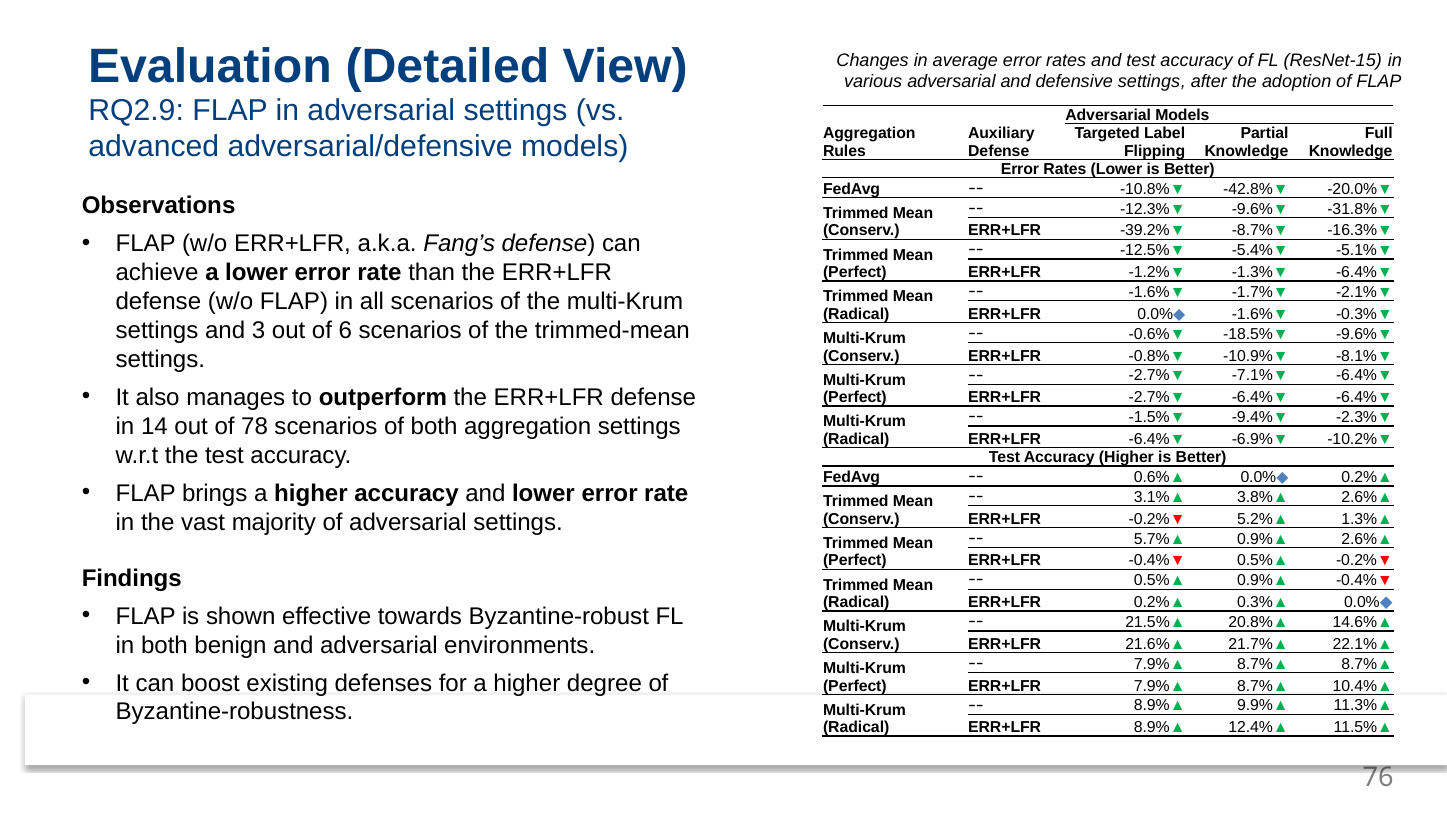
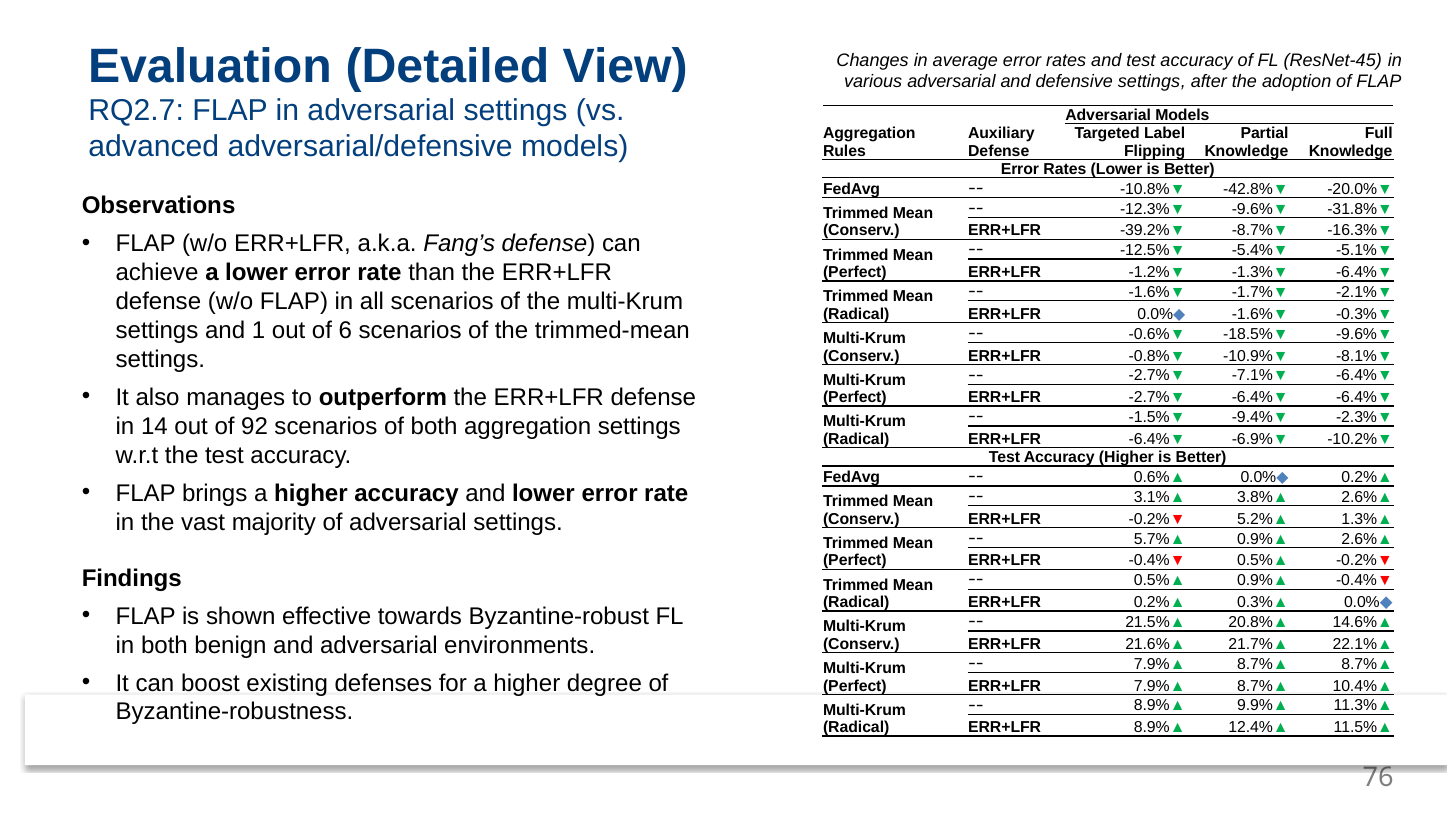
ResNet-15: ResNet-15 -> ResNet-45 (1333, 60)
RQ2.9: RQ2.9 -> RQ2.7 (136, 110)
3: 3 -> 1 (259, 330)
78: 78 -> 92 (255, 426)
